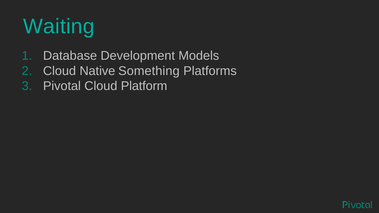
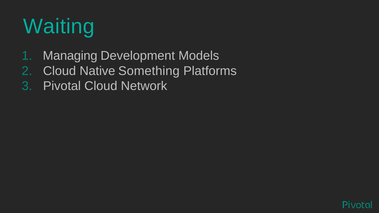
Database: Database -> Managing (70, 56)
Platform: Platform -> Network (144, 86)
